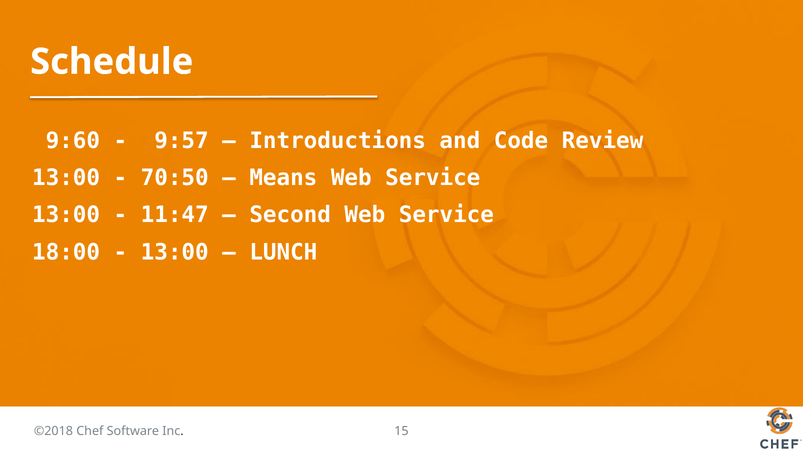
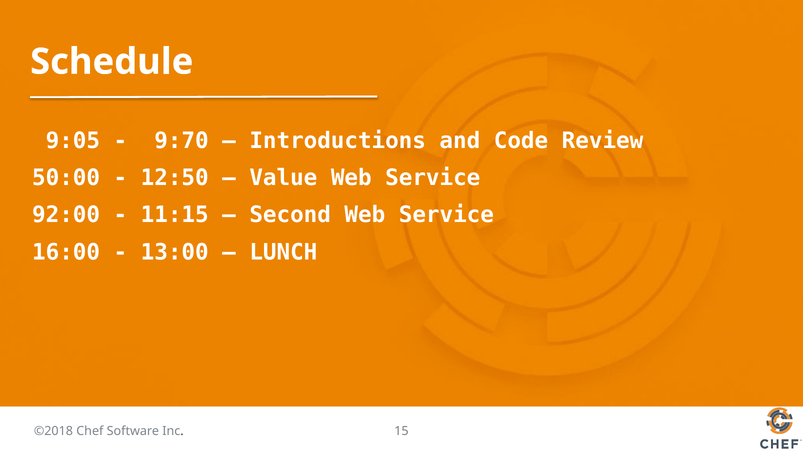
9:60: 9:60 -> 9:05 (73, 141)
9:57: 9:57 -> 9:70 (181, 141)
13:00: 13:00 -> 50:00 (66, 178)
70:50: 70:50 -> 12:50 (175, 178)
Means: Means -> Value (283, 178)
13:00: 13:00 -> 92:00 (66, 215)
11:47: 11:47 -> 11:15 (175, 215)
18:00: 18:00 -> 16:00 (66, 252)
